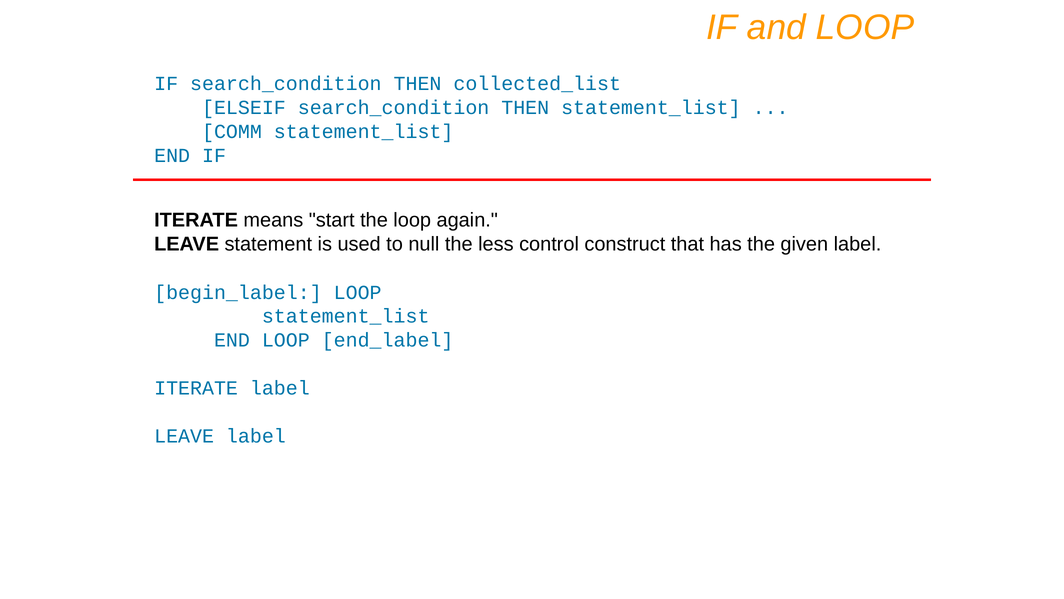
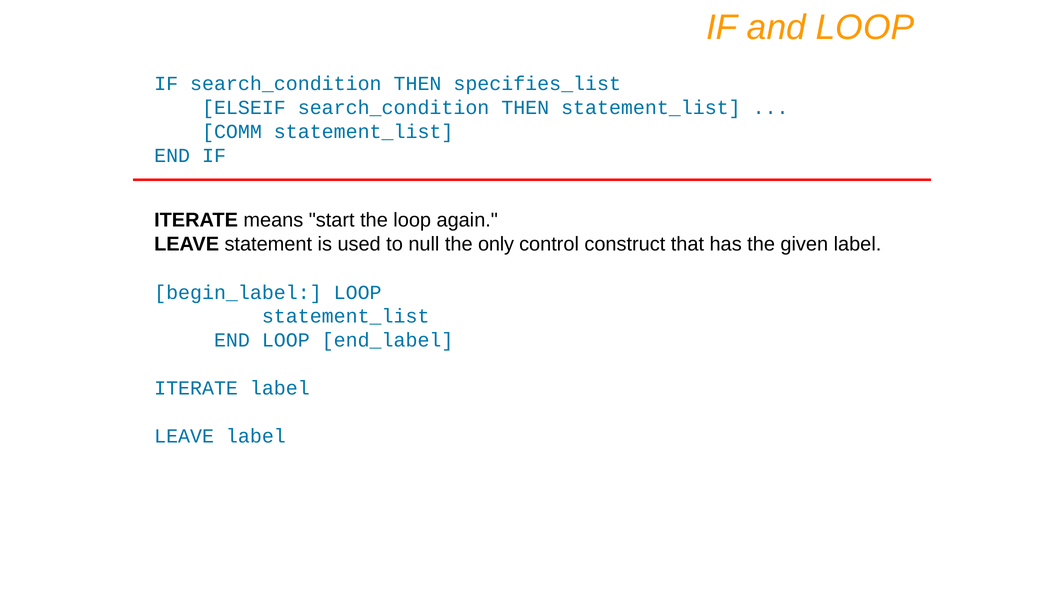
collected_list: collected_list -> specifies_list (537, 84)
less: less -> only (496, 244)
